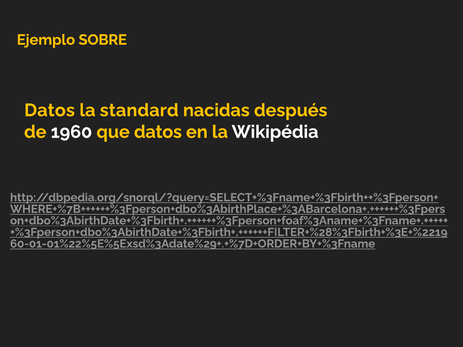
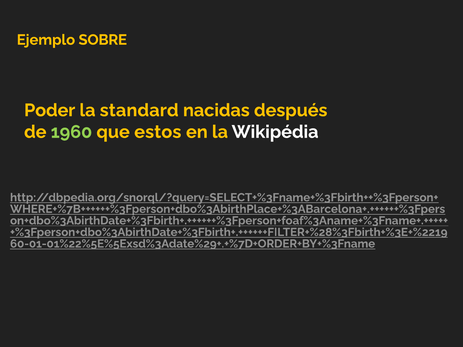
Datos: Datos -> Poder (50, 110)
1960 colour: white -> light green (71, 132)
que datos: datos -> estos (158, 132)
